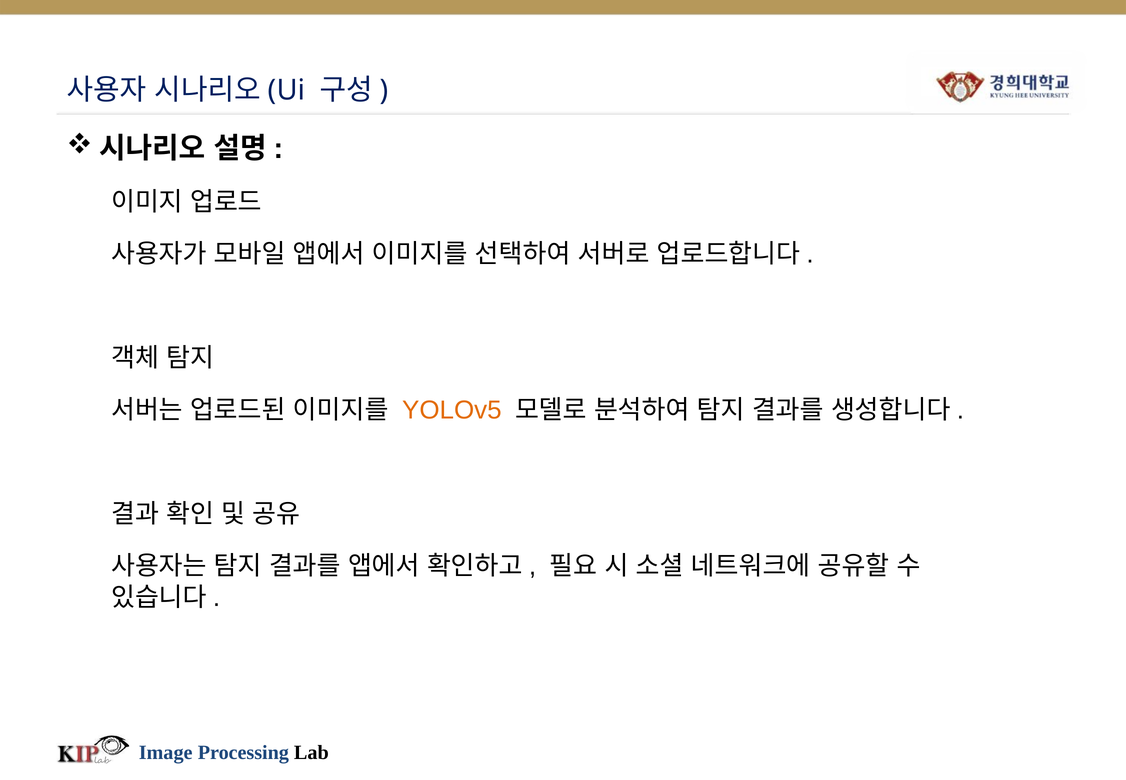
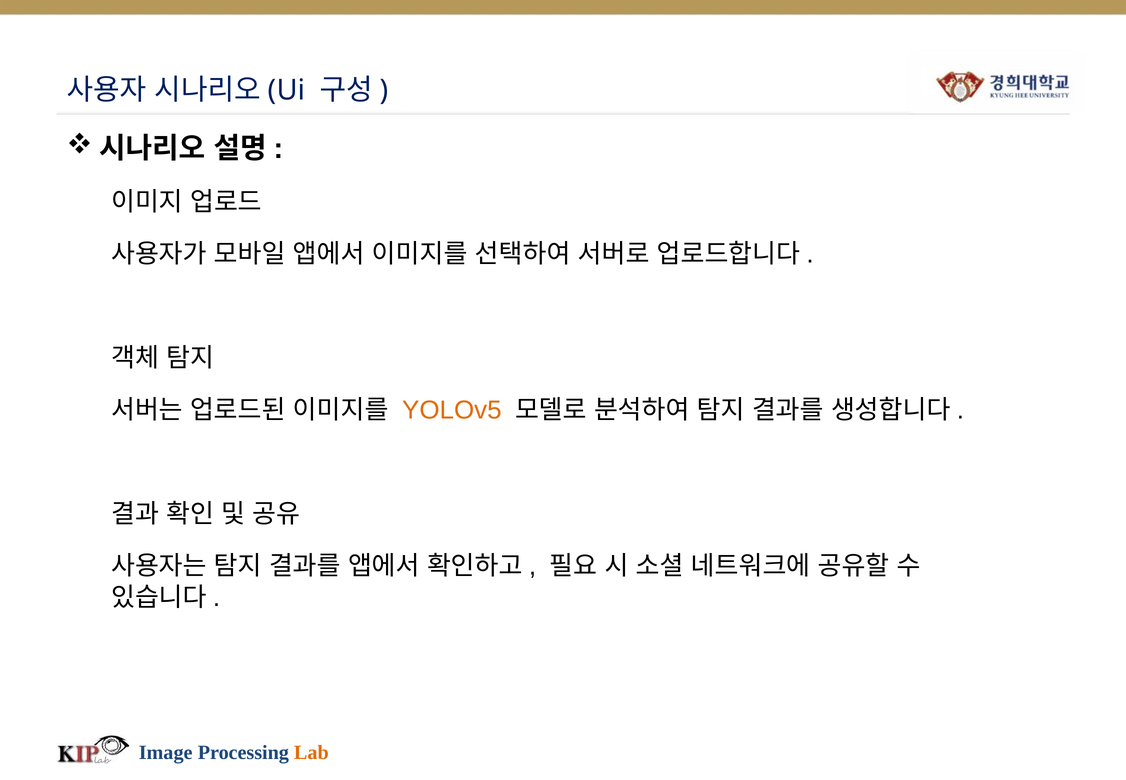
Lab colour: black -> orange (311, 752)
